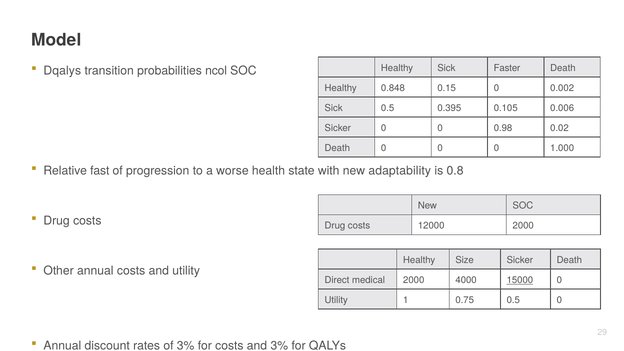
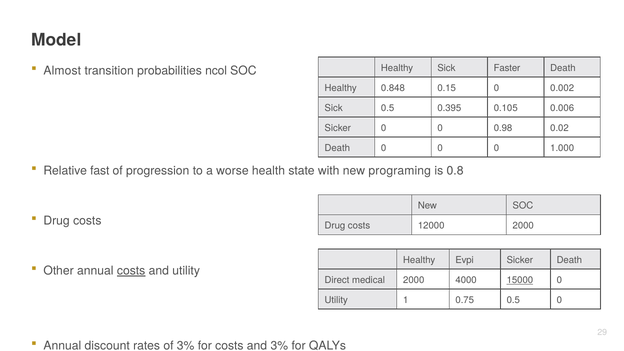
Dqalys: Dqalys -> Almost (62, 71)
adaptability: adaptability -> programing (400, 171)
Size: Size -> Evpi (465, 260)
costs underline: none -> present (131, 271)
